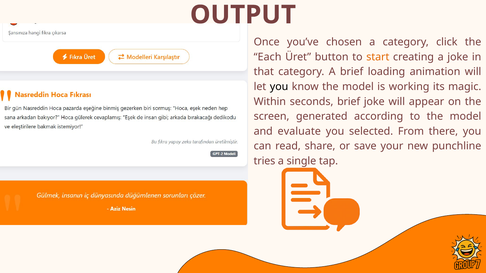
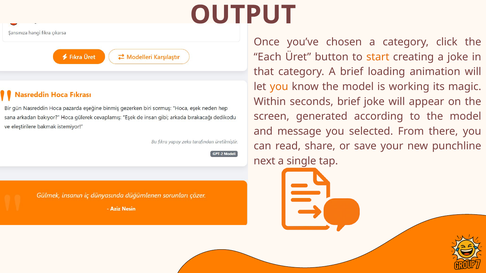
you colour: black -> orange (279, 87)
evaluate: evaluate -> message (299, 131)
tries: tries -> next (264, 161)
